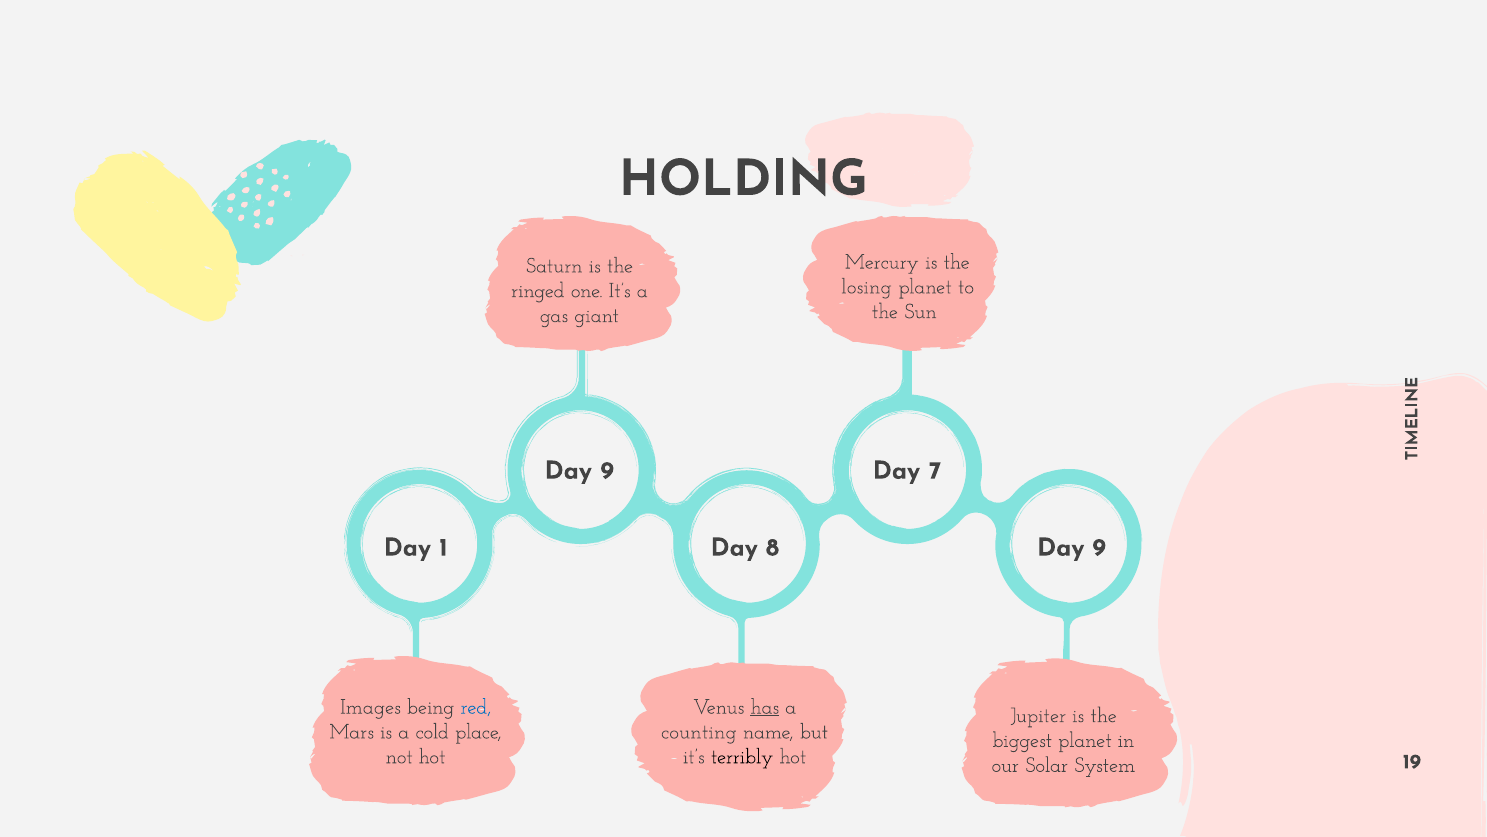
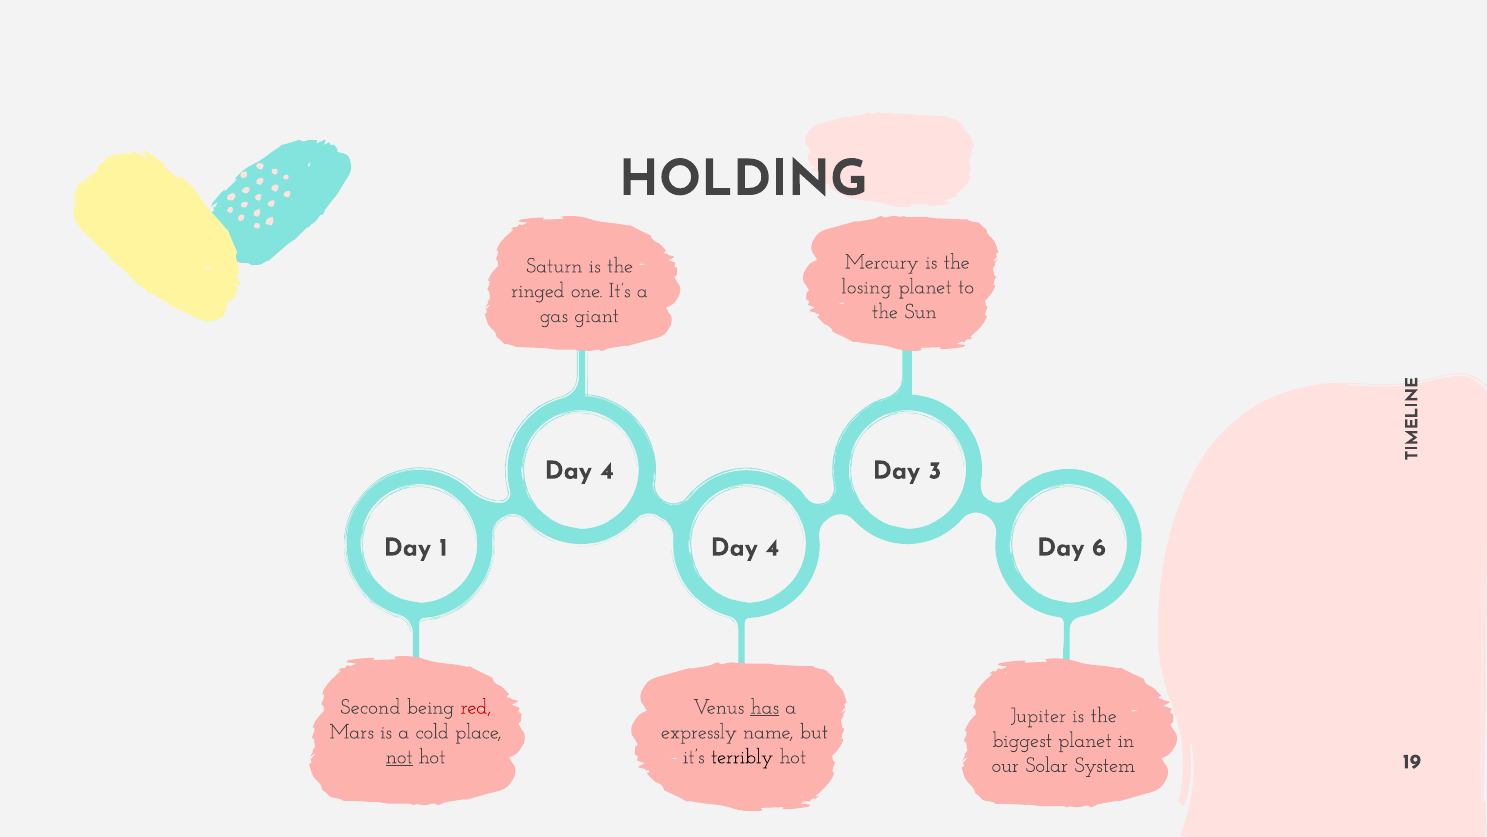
9: 9 -> 4 (607, 470)
7: 7 -> 3 (935, 470)
8: 8 -> 4 (773, 547)
9: 9 -> 6 (1099, 547)
Images: Images -> Second (370, 706)
red colour: blue -> red (476, 706)
counting: counting -> expressly (699, 731)
not underline: none -> present (399, 756)
